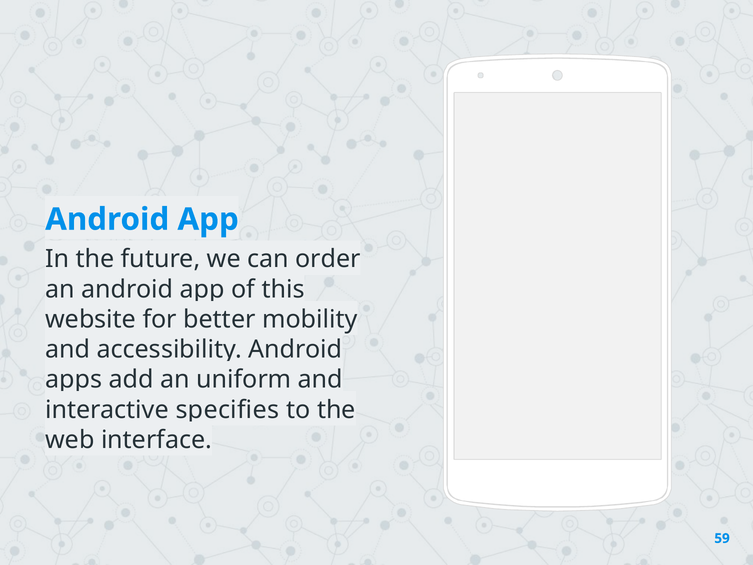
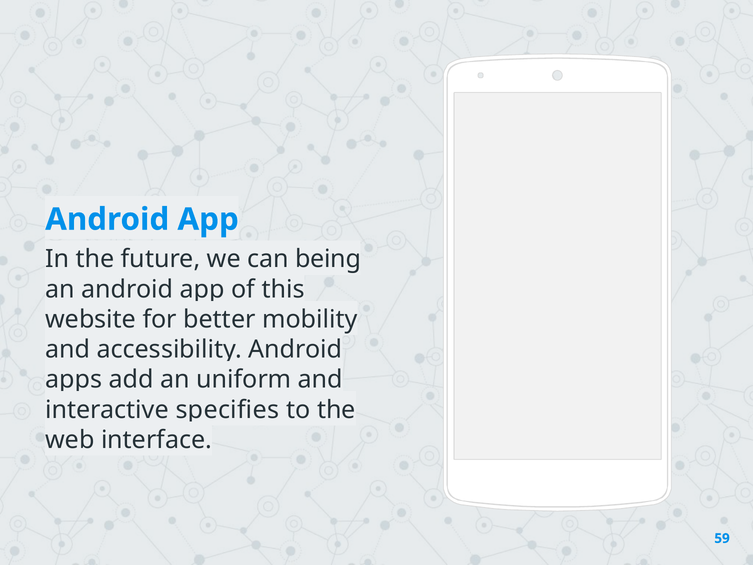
order: order -> being (328, 259)
